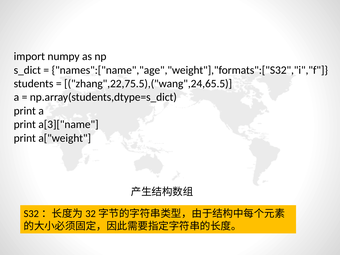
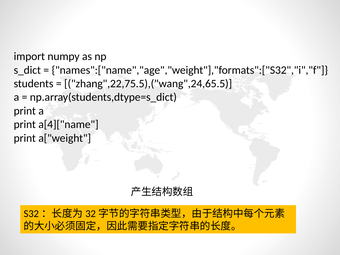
a[3]["name: a[3]["name -> a[4]["name (68, 124)
